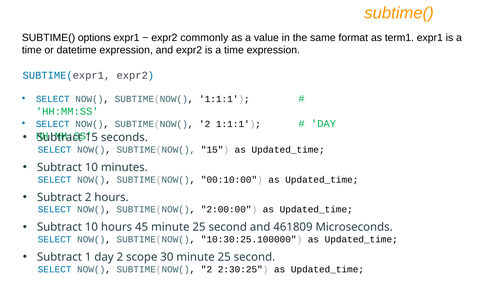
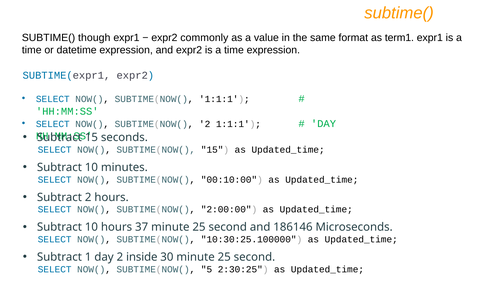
options: options -> though (94, 38)
45: 45 -> 37 (142, 227)
461809: 461809 -> 186146 (293, 227)
scope: scope -> inside (142, 257)
2: 2 -> 5 (207, 270)
